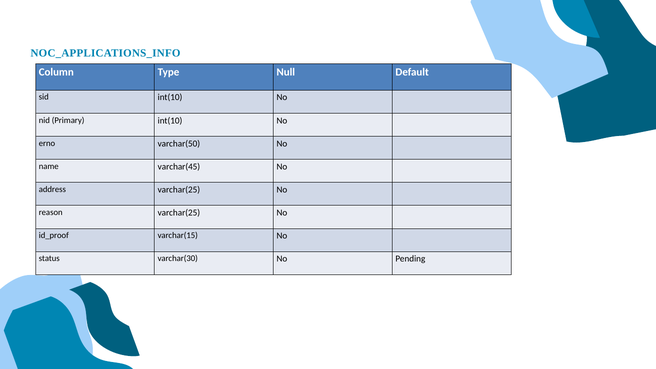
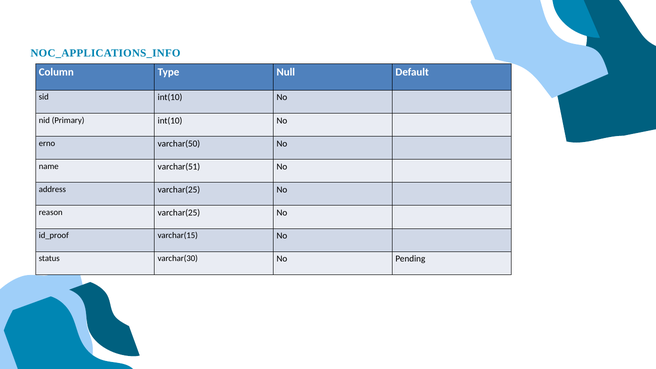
varchar(45: varchar(45 -> varchar(51 (179, 167)
